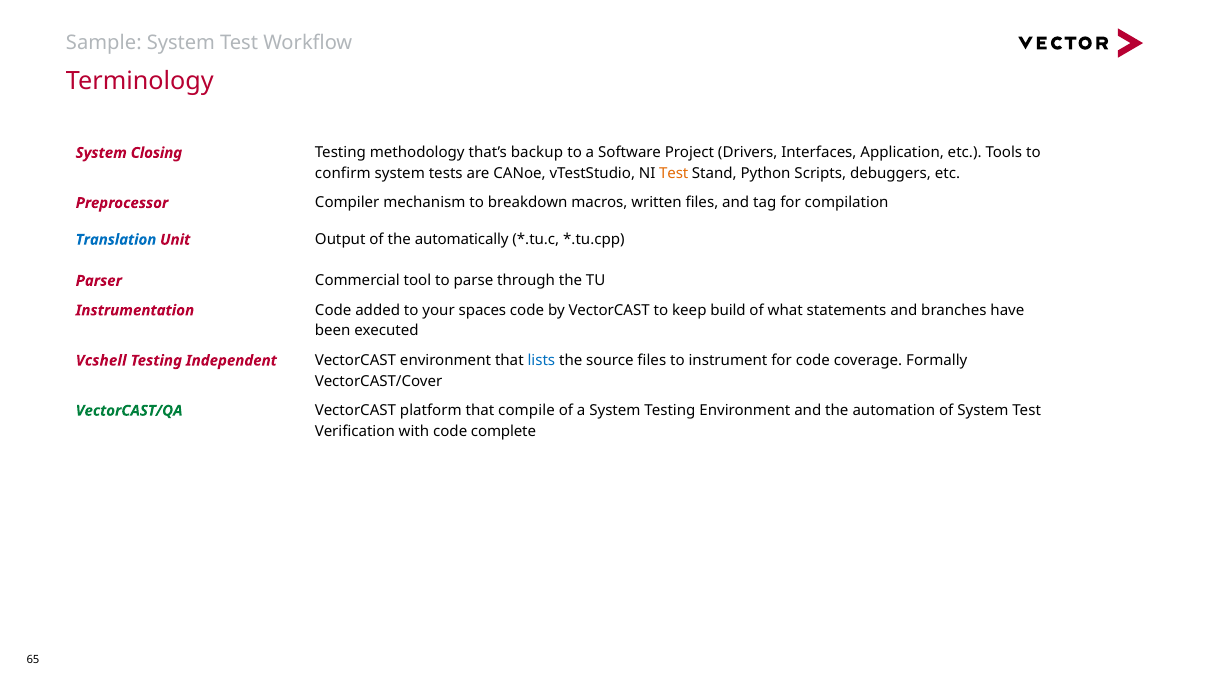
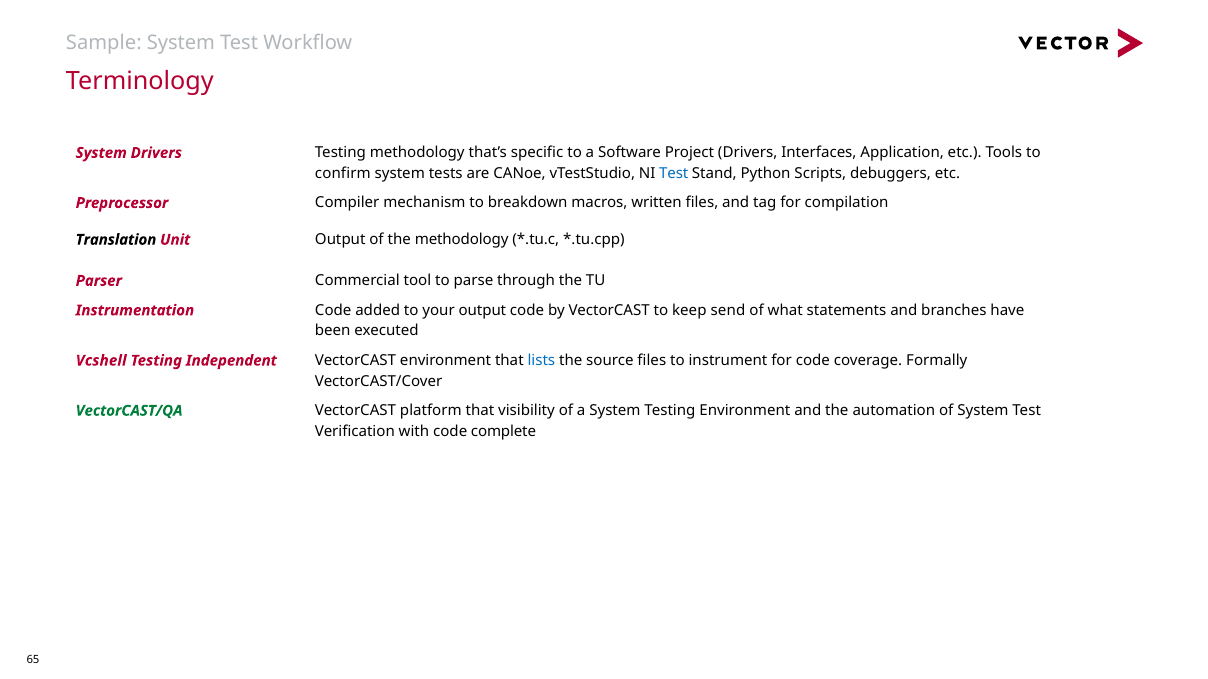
System Closing: Closing -> Drivers (156, 153)
backup: backup -> specific (537, 153)
Test colour: orange -> blue (674, 174)
the automatically: automatically -> methodology (462, 240)
Translation colour: blue -> black (116, 240)
your spaces: spaces -> output (482, 311)
build: build -> send (728, 311)
compile: compile -> visibility (527, 411)
